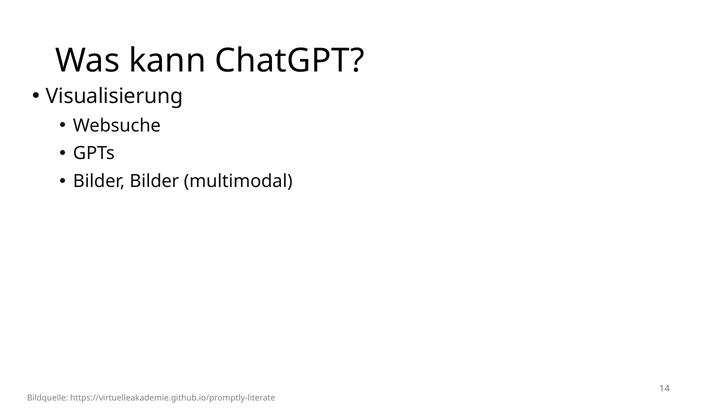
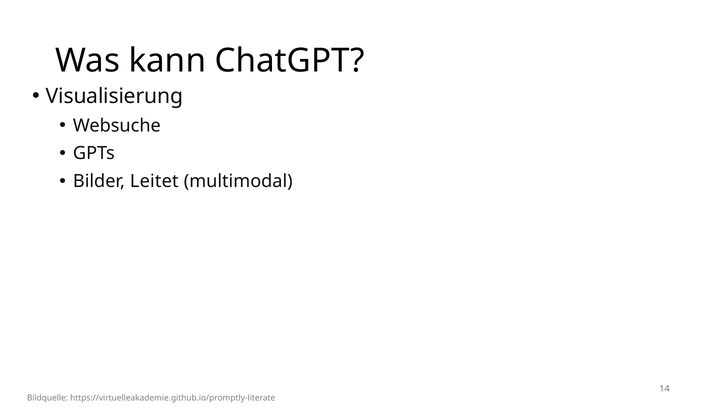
Bilder Bilder: Bilder -> Leitet (154, 181)
